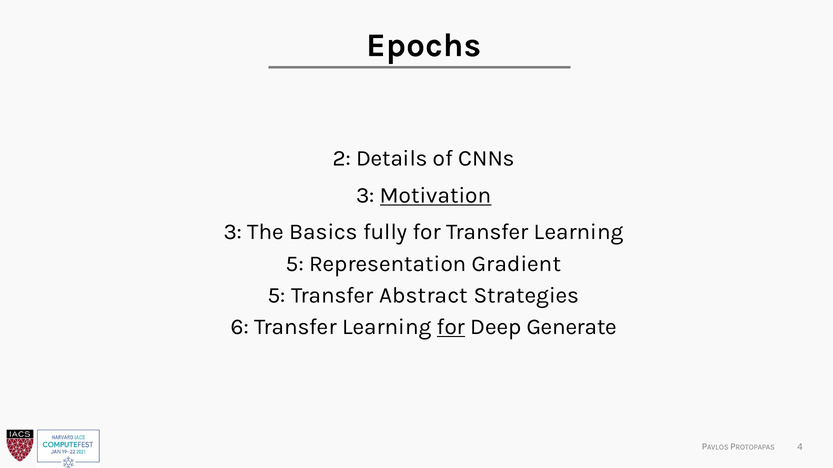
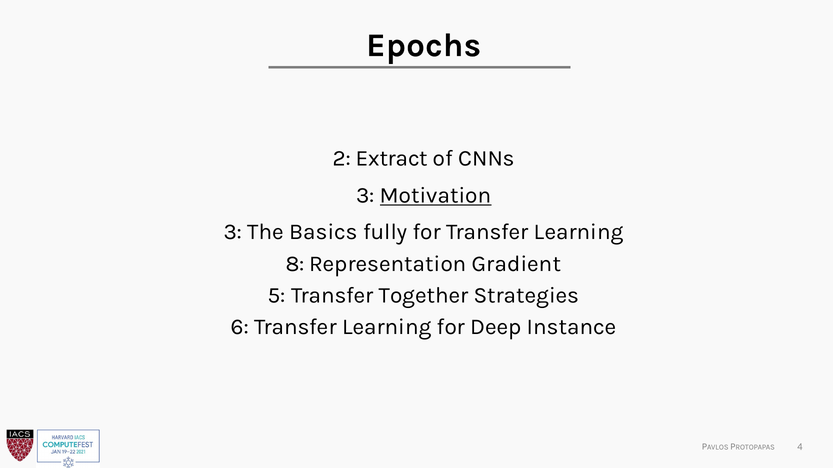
Details: Details -> Extract (392, 159)
5: 5 -> 8 (295, 264)
Abstract: Abstract -> Together (424, 296)
for underline: present -> none (451, 327)
Generate: Generate -> Instance (572, 327)
